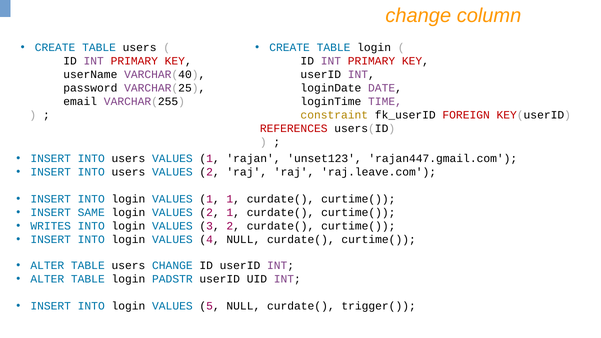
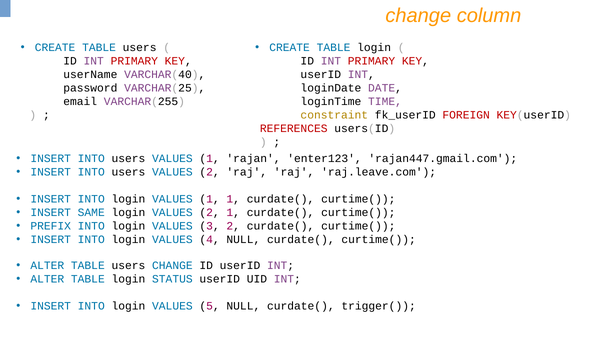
unset123: unset123 -> enter123 (325, 159)
WRITES: WRITES -> PREFIX (51, 226)
PADSTR: PADSTR -> STATUS (172, 279)
